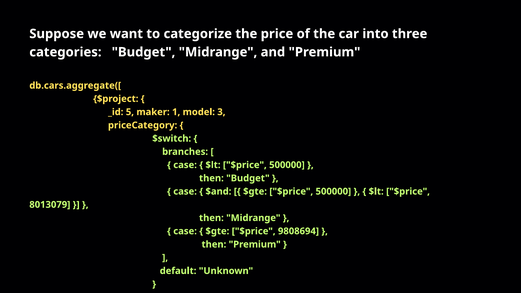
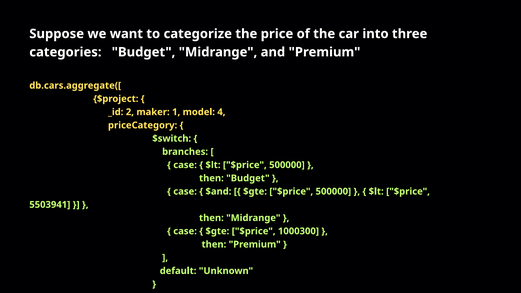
5: 5 -> 2 (130, 112)
3: 3 -> 4 (221, 112)
8013079: 8013079 -> 5503941 (50, 205)
9808694: 9808694 -> 1000300 (298, 231)
